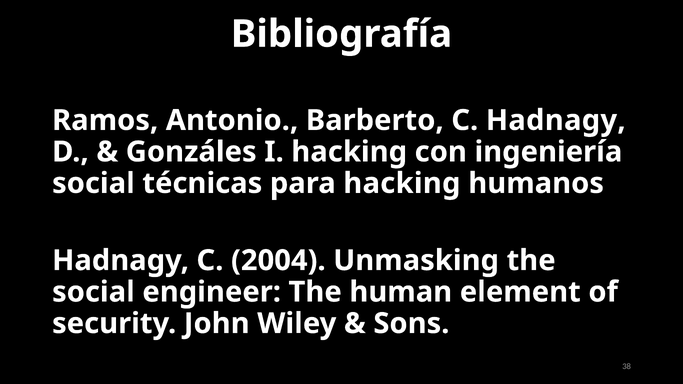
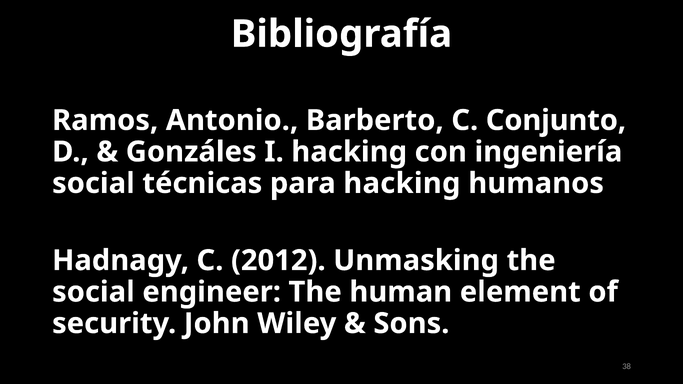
C Hadnagy: Hadnagy -> Conjunto (556, 120)
2004: 2004 -> 2012 (278, 261)
